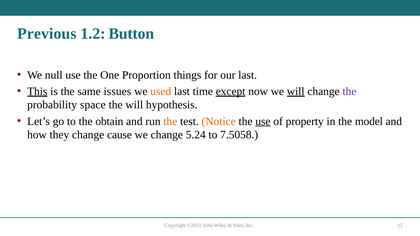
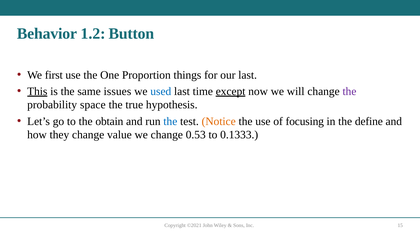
Previous: Previous -> Behavior (47, 34)
null: null -> first (54, 75)
used colour: orange -> blue (161, 91)
will underline: present -> none (296, 91)
the will: will -> true (134, 105)
the colour: orange -> blue (170, 121)
use underline: present -> none (263, 121)
property: property -> focusing (305, 121)
model: model -> define (369, 121)
cause: cause -> value (119, 135)
5.24: 5.24 -> 0.53 (196, 135)
7.5058: 7.5058 -> 0.1333 (239, 135)
